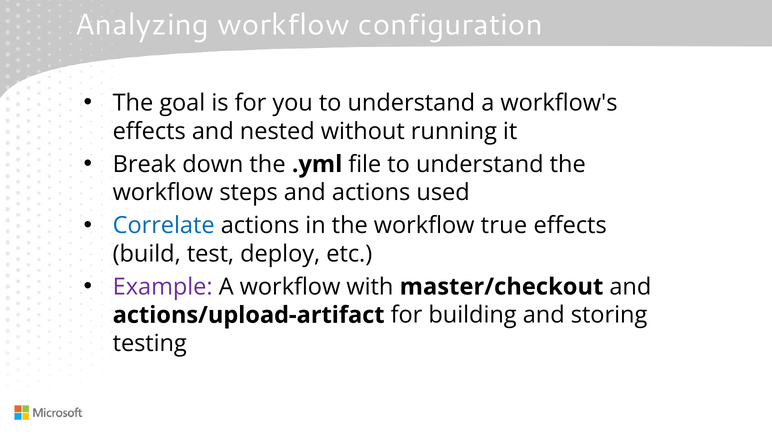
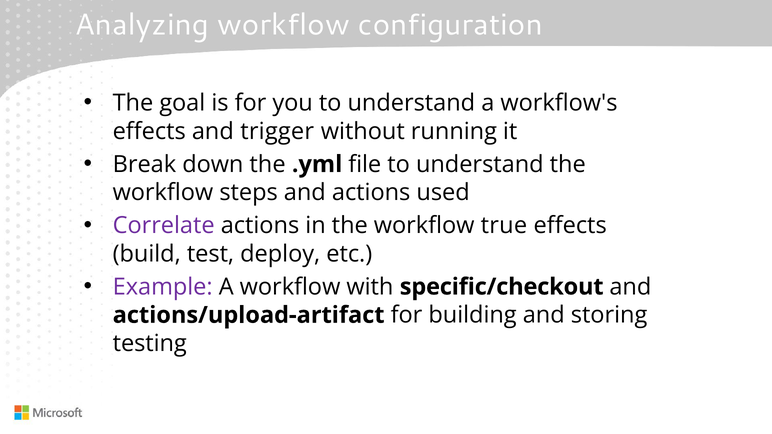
nested: nested -> trigger (277, 131)
Correlate colour: blue -> purple (164, 226)
master/checkout: master/checkout -> specific/checkout (502, 287)
